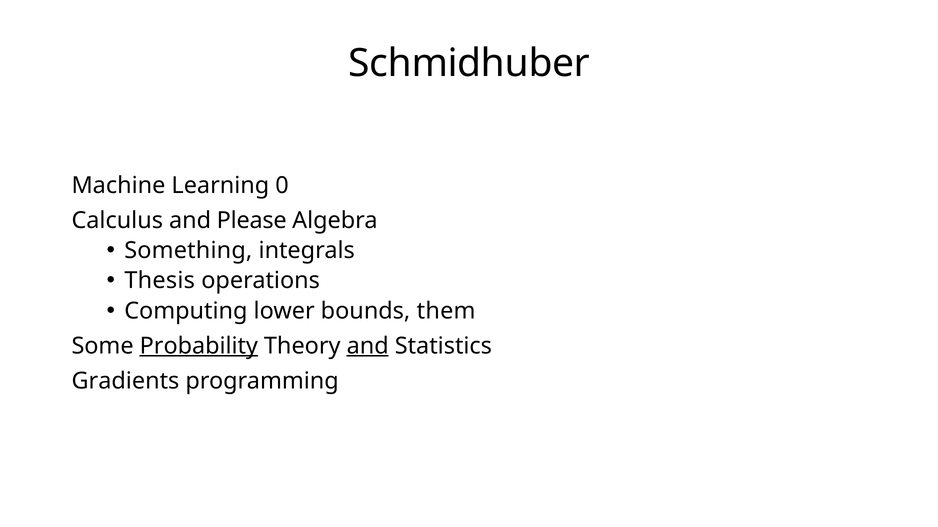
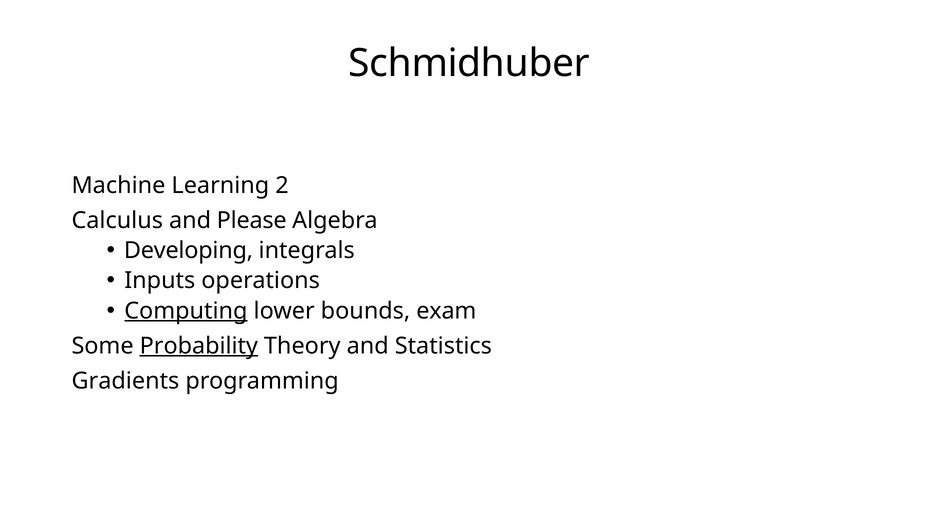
0: 0 -> 2 (282, 185)
Something: Something -> Developing (188, 251)
Thesis: Thesis -> Inputs (160, 281)
Computing underline: none -> present (186, 311)
them: them -> exam (446, 311)
and underline: present -> none (368, 346)
